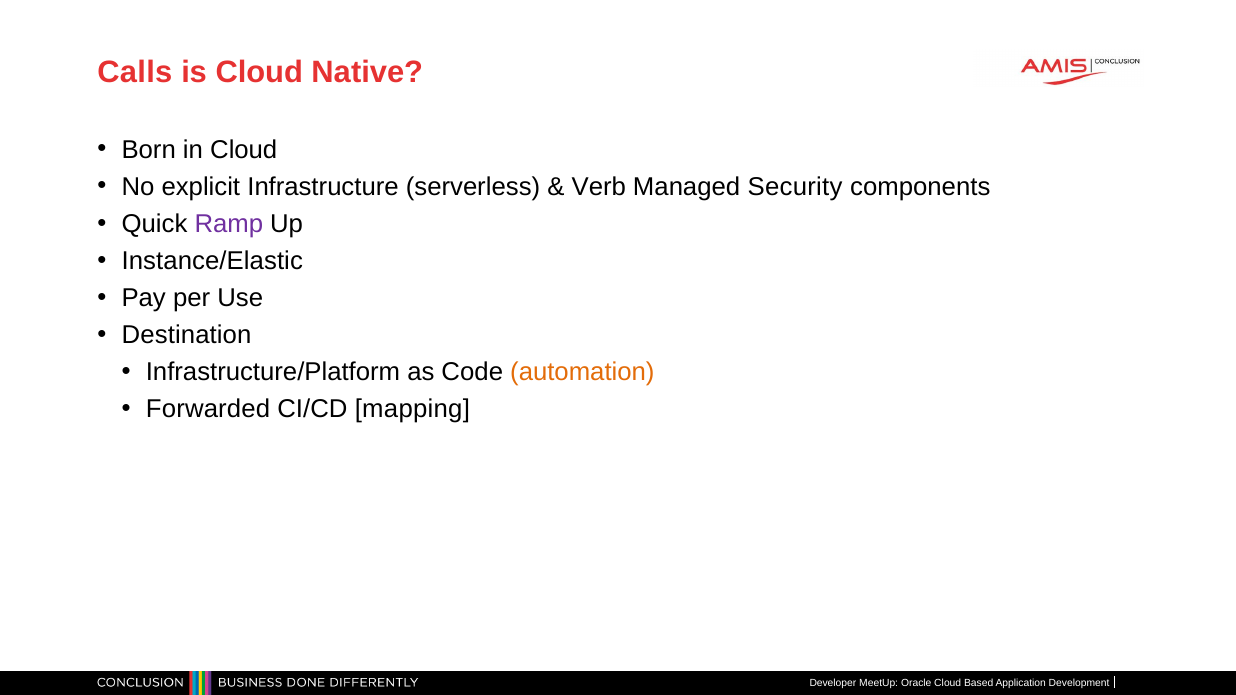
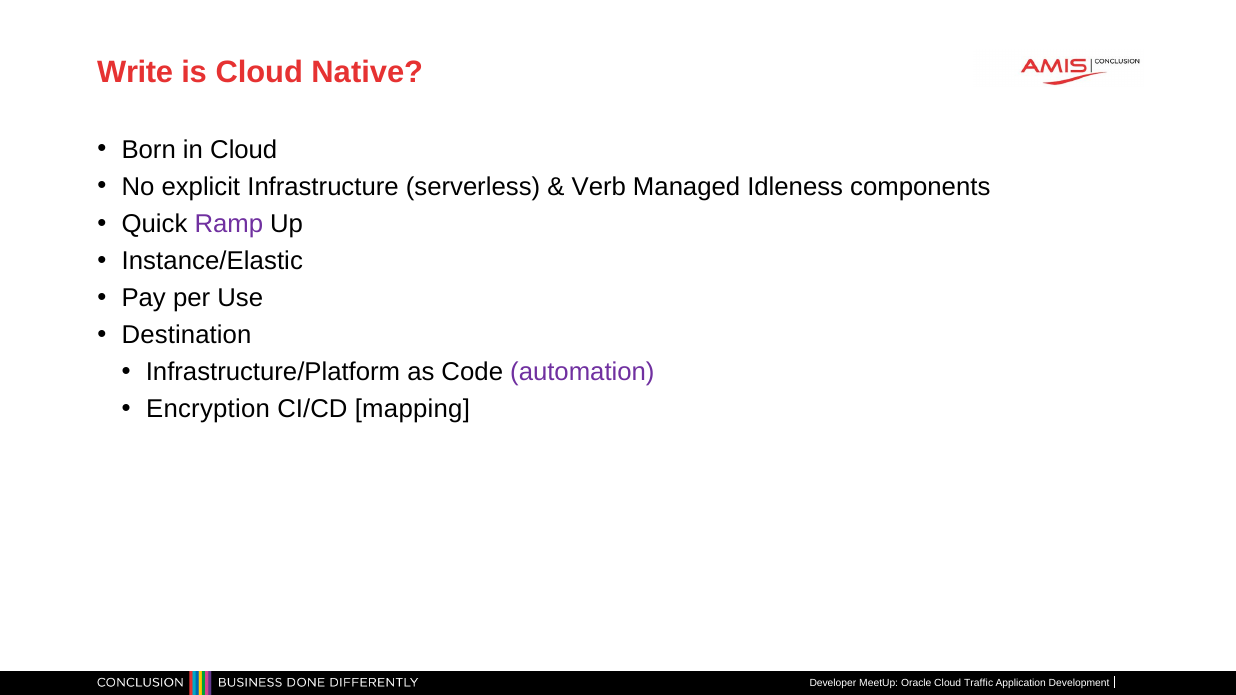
Calls: Calls -> Write (135, 72)
Security: Security -> Idleness (795, 187)
automation colour: orange -> purple (582, 372)
Forwarded: Forwarded -> Encryption (208, 410)
Based: Based -> Traffic (979, 683)
